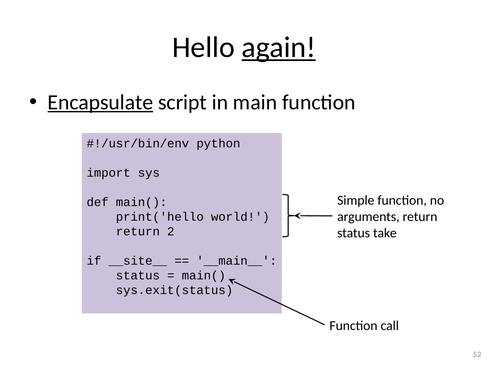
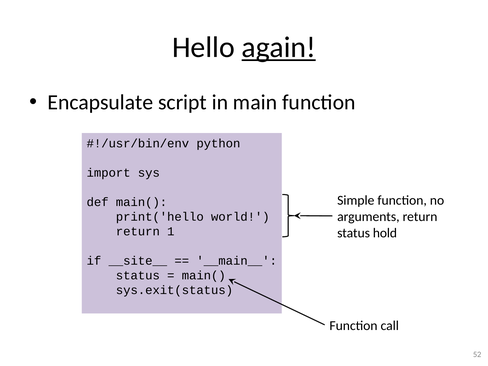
Encapsulate underline: present -> none (100, 102)
2: 2 -> 1 (171, 231)
take: take -> hold (385, 233)
